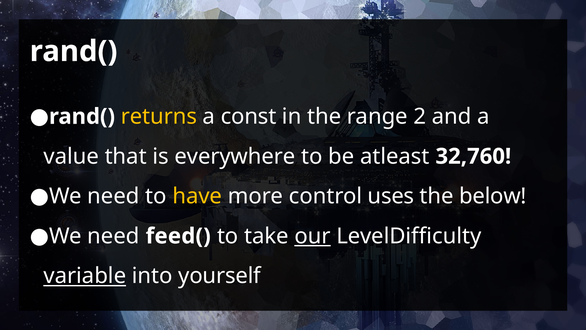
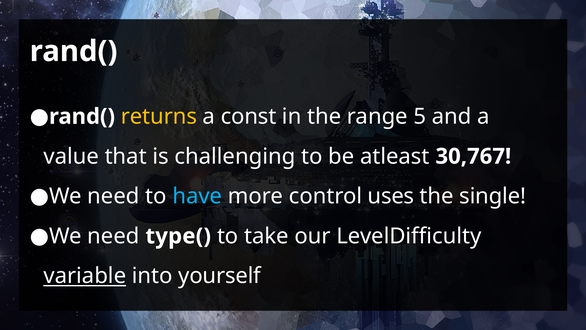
2: 2 -> 5 (420, 116)
everywhere: everywhere -> challenging (235, 156)
32,760: 32,760 -> 30,767 (473, 156)
have colour: yellow -> light blue (197, 196)
below: below -> single (493, 196)
feed(: feed( -> type( (178, 236)
our underline: present -> none (313, 236)
